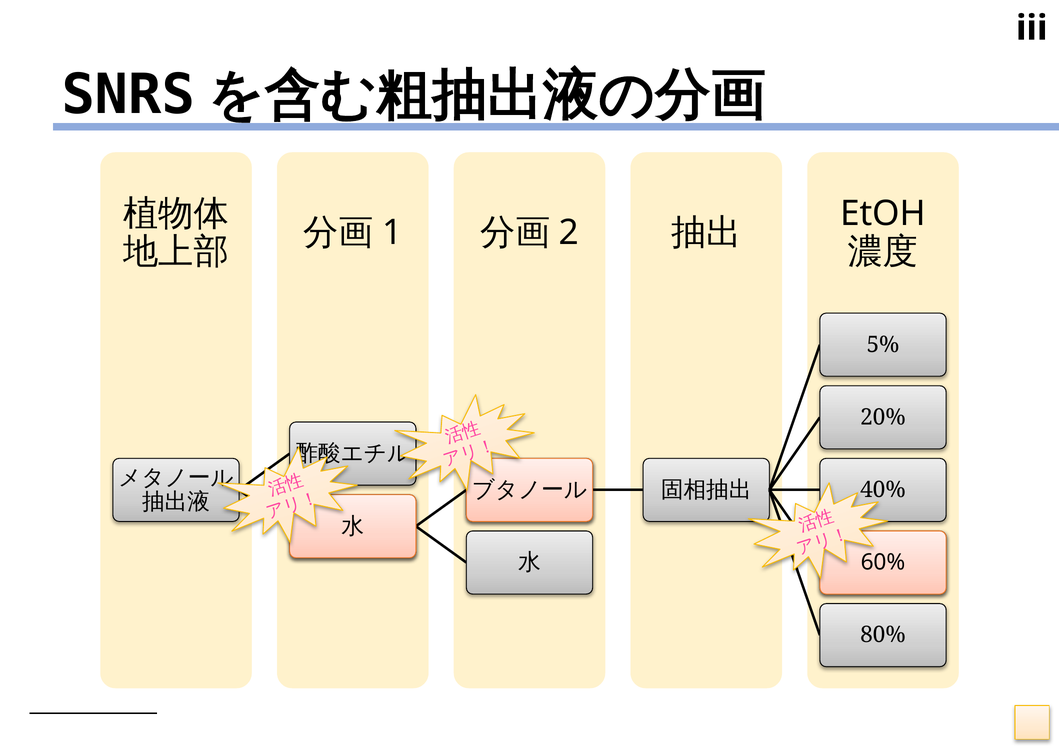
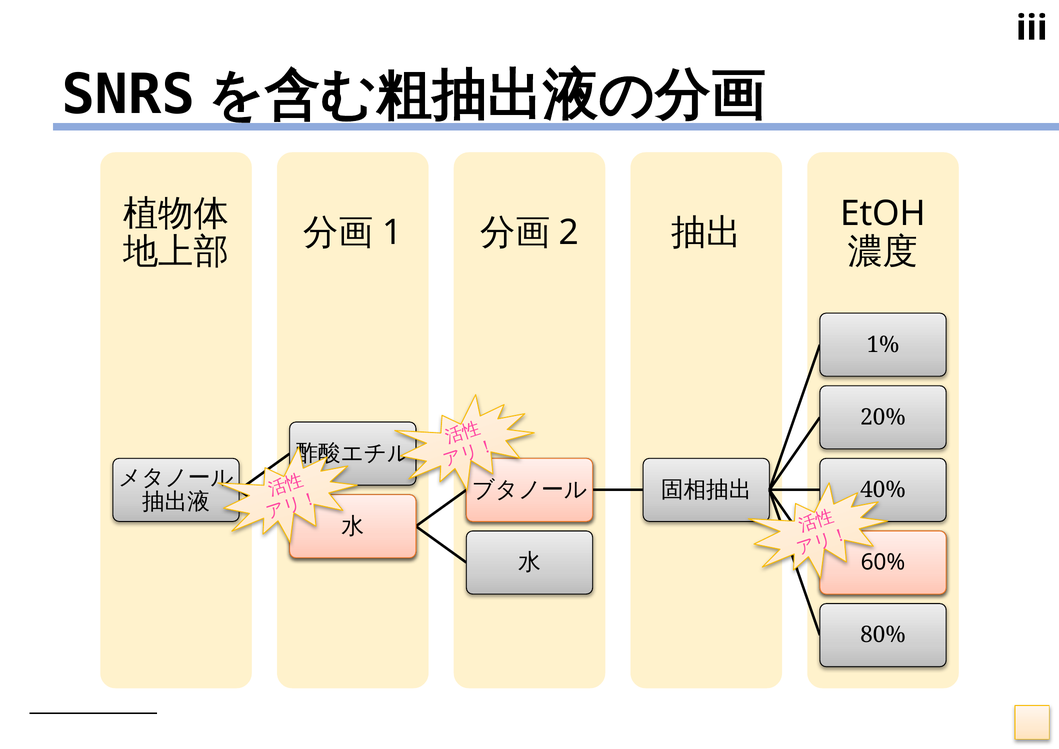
5%: 5% -> 1% (883, 344)
